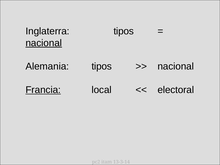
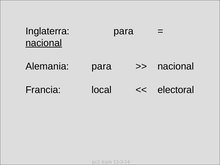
Inglaterra tipos: tipos -> para (124, 31)
Alemania tipos: tipos -> para (102, 66)
Francia underline: present -> none (43, 90)
